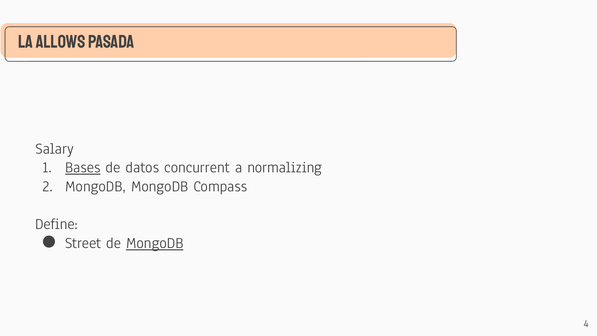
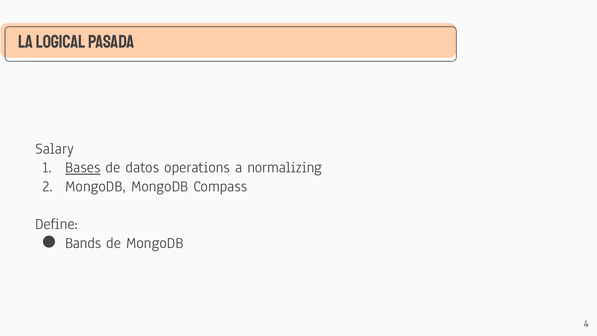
allows: allows -> logical (61, 42)
concurrent: concurrent -> operations (197, 167)
Street: Street -> Bands (83, 243)
MongoDB underline: present -> none (155, 243)
